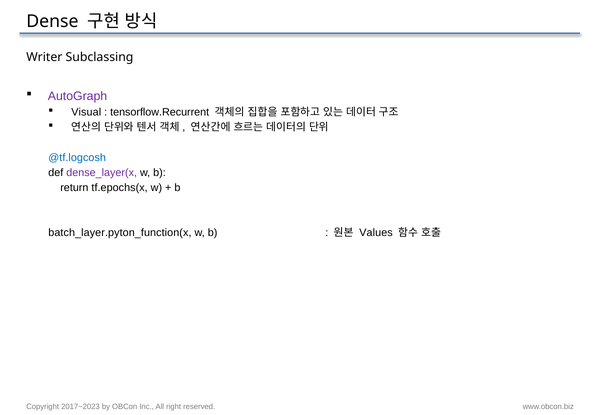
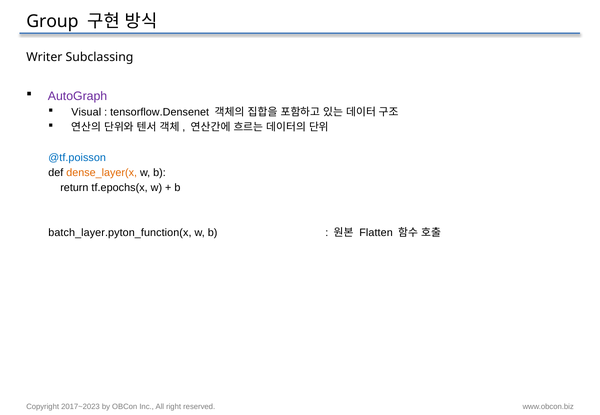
Dense: Dense -> Group (52, 22)
tensorflow.Recurrent: tensorflow.Recurrent -> tensorflow.Densenet (160, 112)
@tf.logcosh: @tf.logcosh -> @tf.poisson (77, 158)
dense_layer(x colour: purple -> orange (102, 173)
Values: Values -> Flatten (376, 233)
